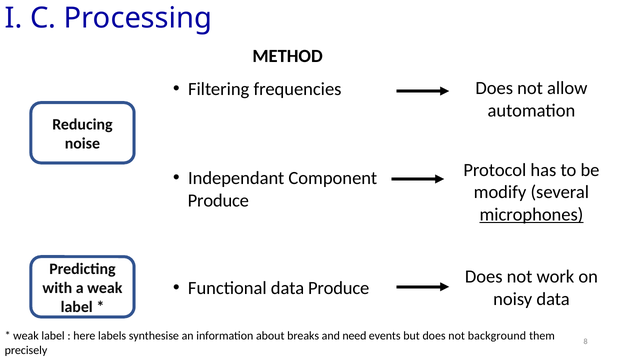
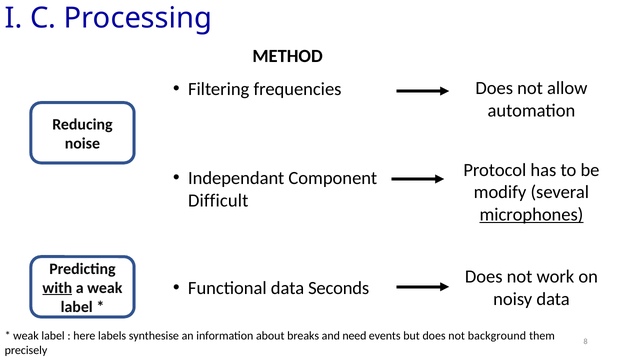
Produce: Produce -> Difficult (218, 200)
data Produce: Produce -> Seconds (339, 288)
with underline: none -> present (57, 288)
